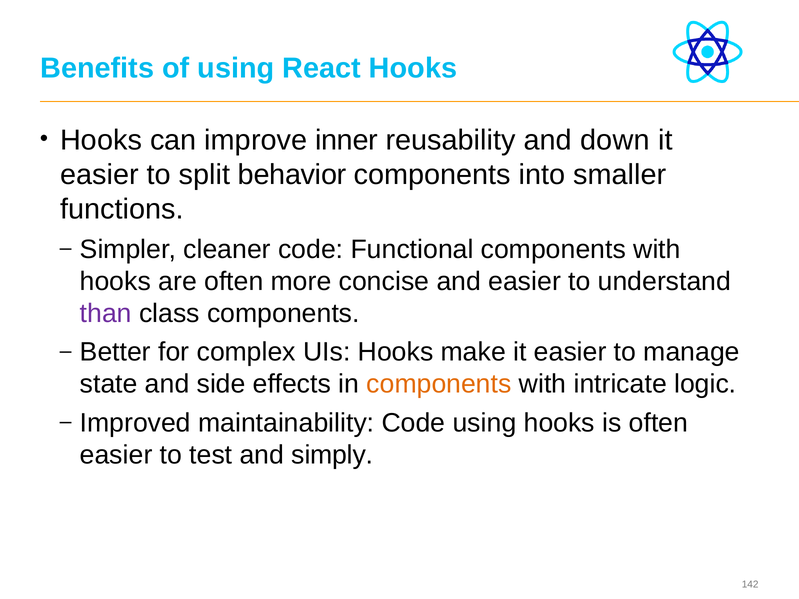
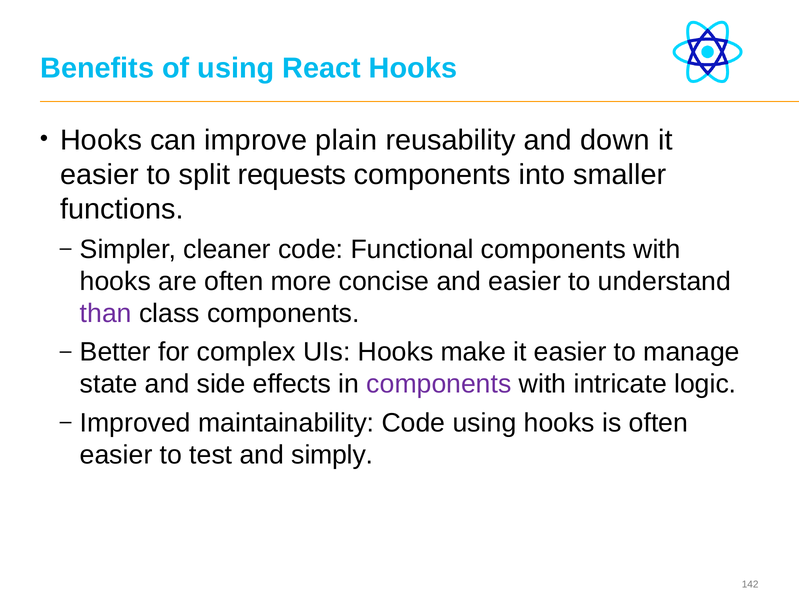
inner: inner -> plain (346, 140)
behavior: behavior -> requests (292, 175)
components colour: orange -> purple (439, 384)
